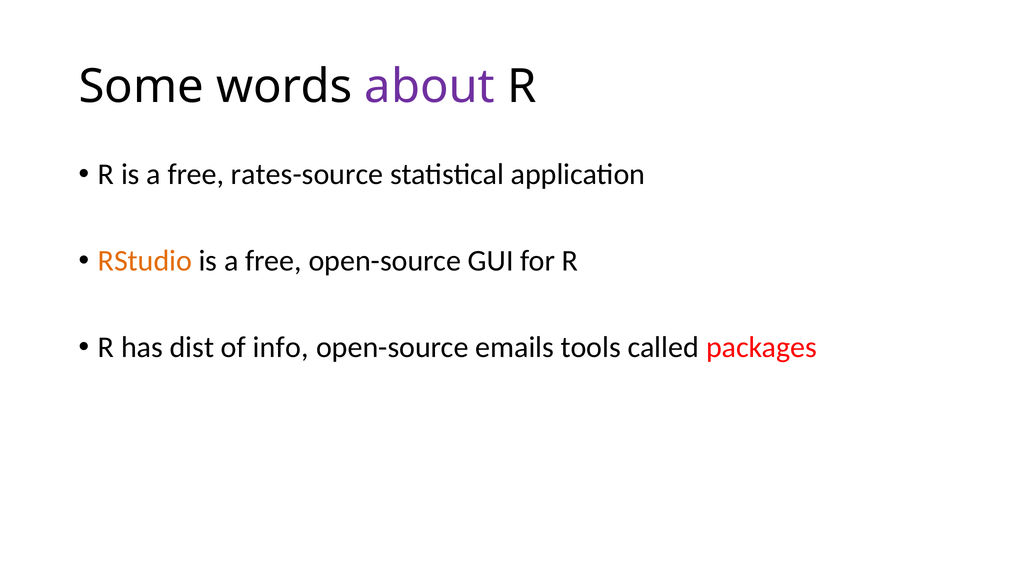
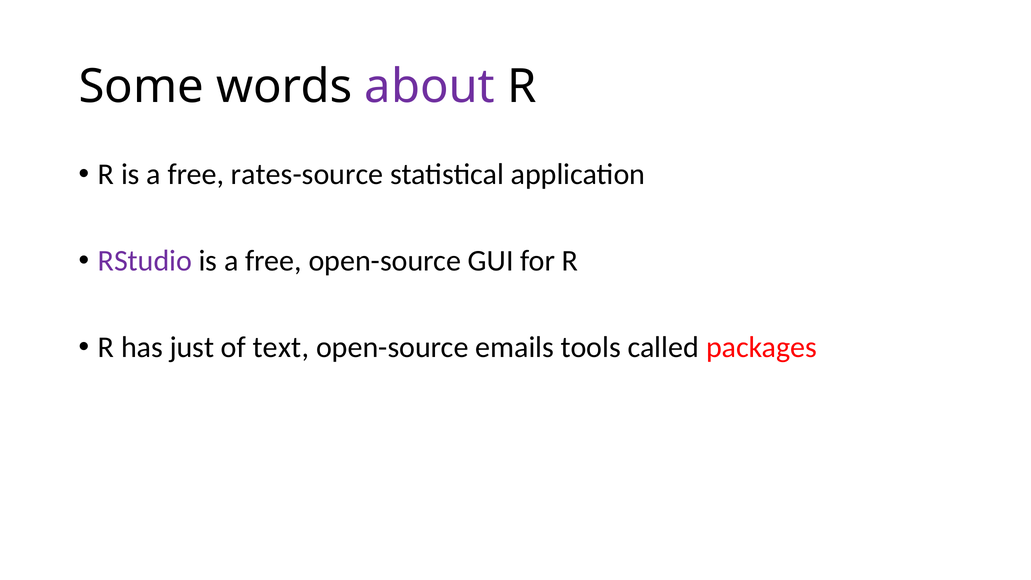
RStudio colour: orange -> purple (145, 261)
dist: dist -> just (192, 347)
info: info -> text (281, 347)
